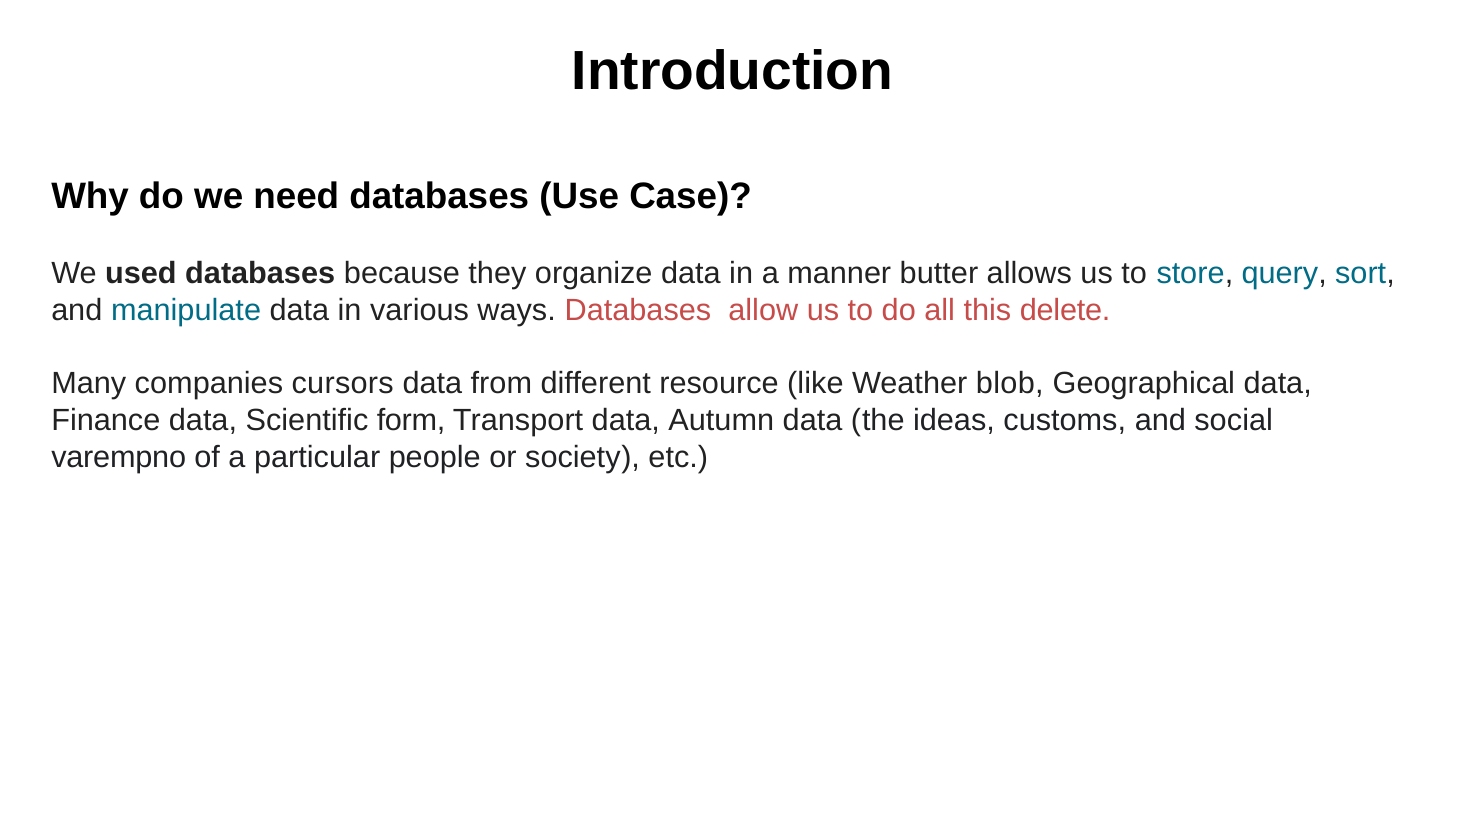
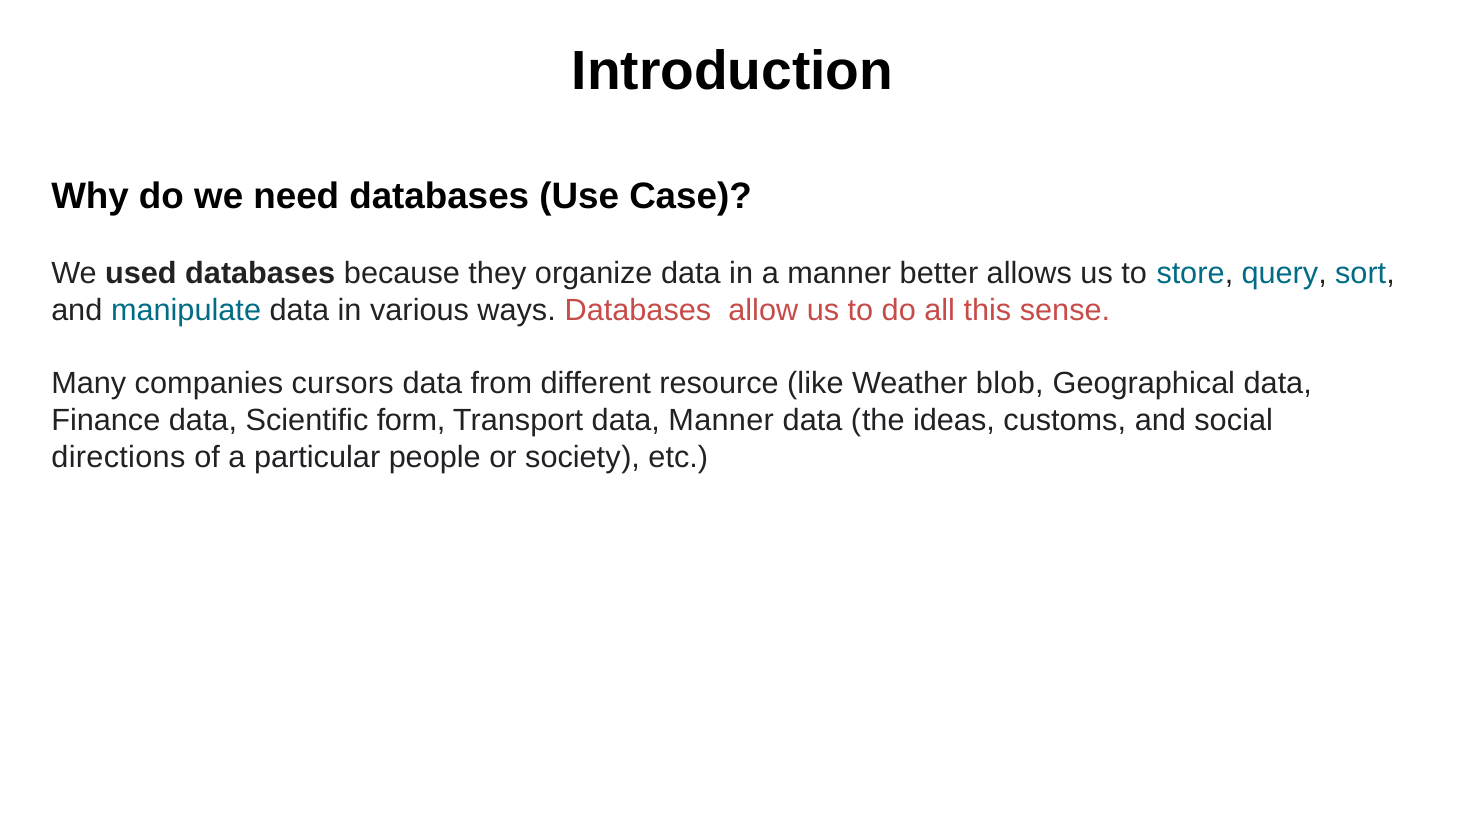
butter: butter -> better (939, 274)
delete: delete -> sense (1065, 310)
data Autumn: Autumn -> Manner (721, 421)
varempno: varempno -> directions (118, 458)
